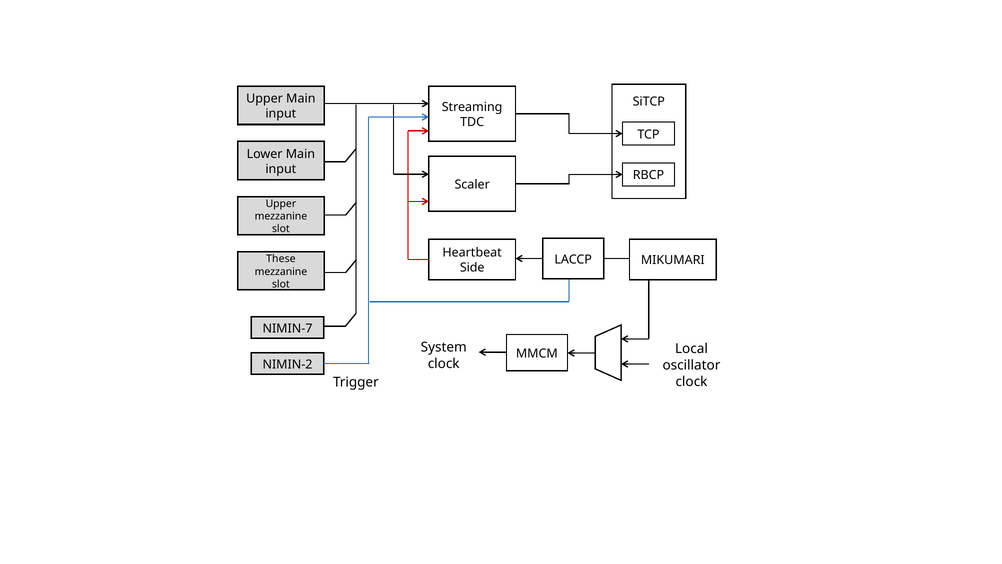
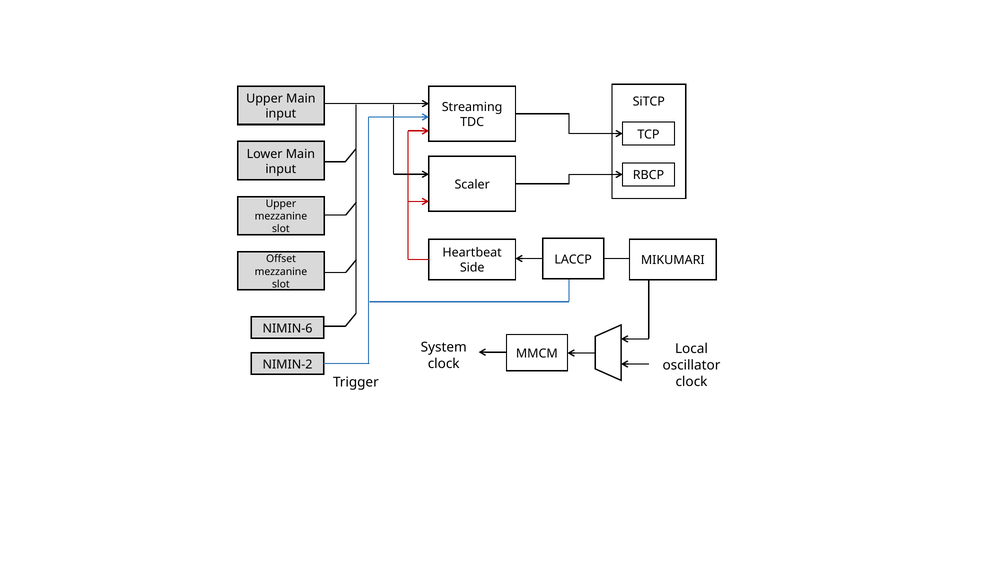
These: These -> Offset (281, 259)
NIMIN-7: NIMIN-7 -> NIMIN-6 (287, 328)
